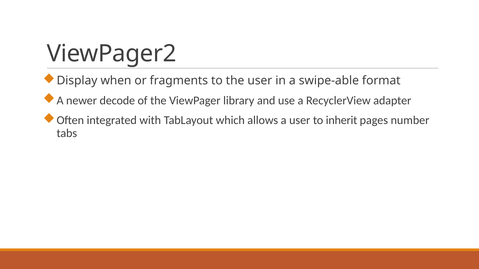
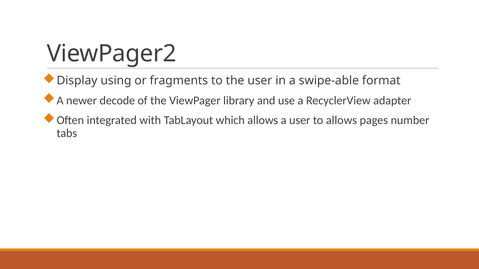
when: when -> using (116, 81)
to inherit: inherit -> allows (341, 121)
